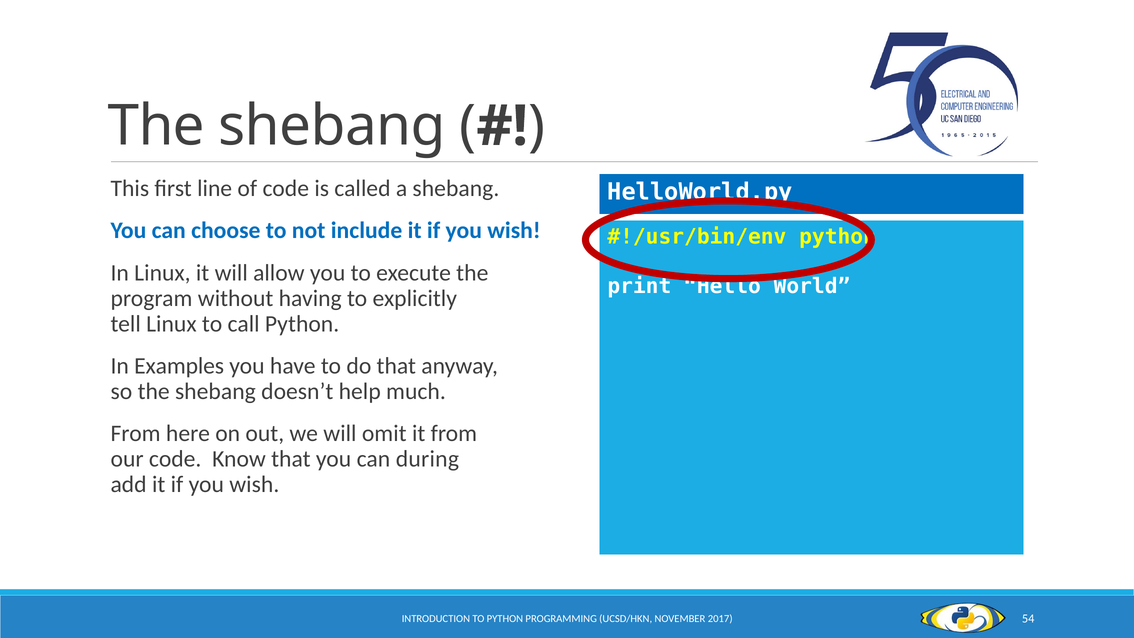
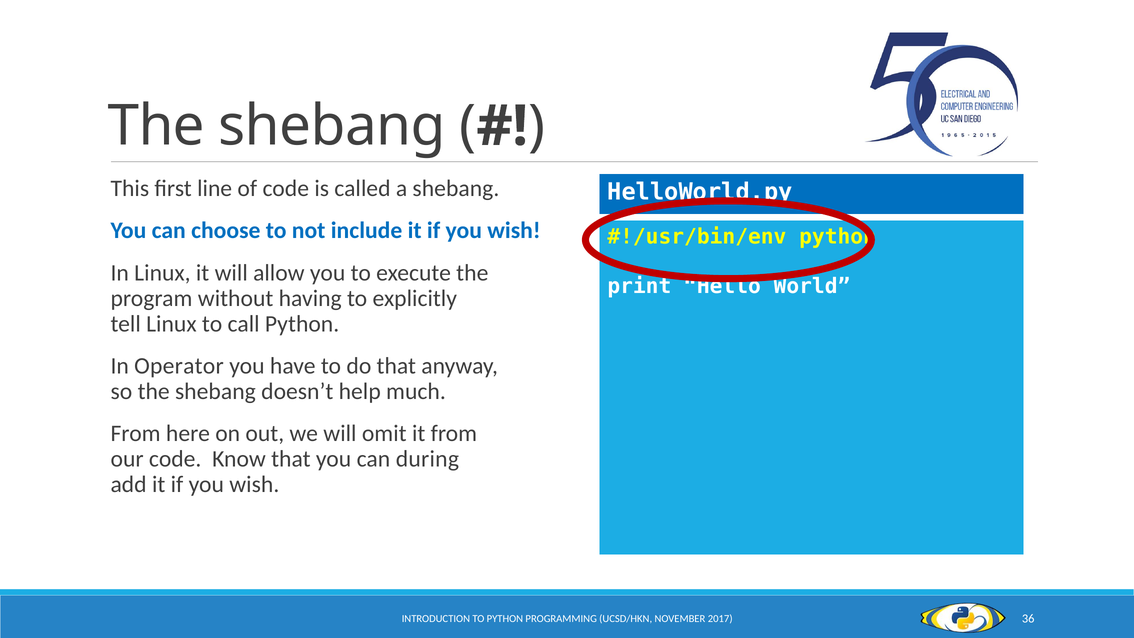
Examples: Examples -> Operator (179, 366)
54: 54 -> 36 (1028, 619)
